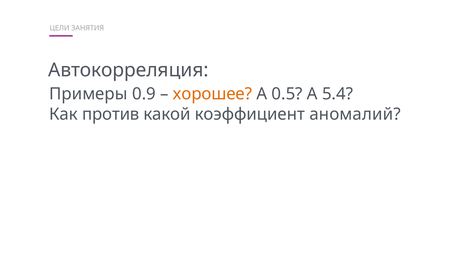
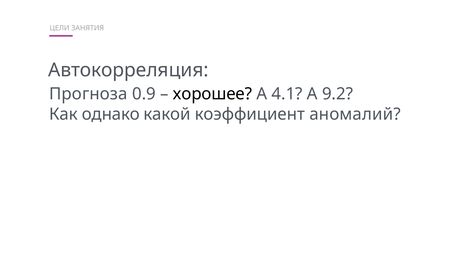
Примеры: Примеры -> Прогноза (88, 94)
хорошее colour: orange -> black (213, 94)
0.5: 0.5 -> 4.1 (287, 94)
5.4: 5.4 -> 9.2 (338, 94)
против: против -> однако (111, 114)
